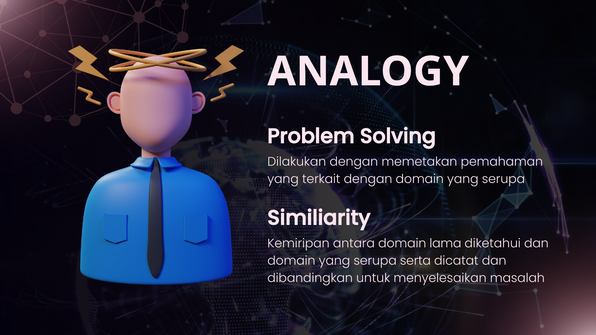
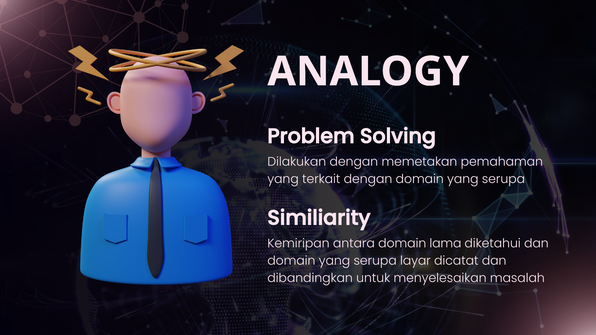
serta: serta -> layar (415, 261)
